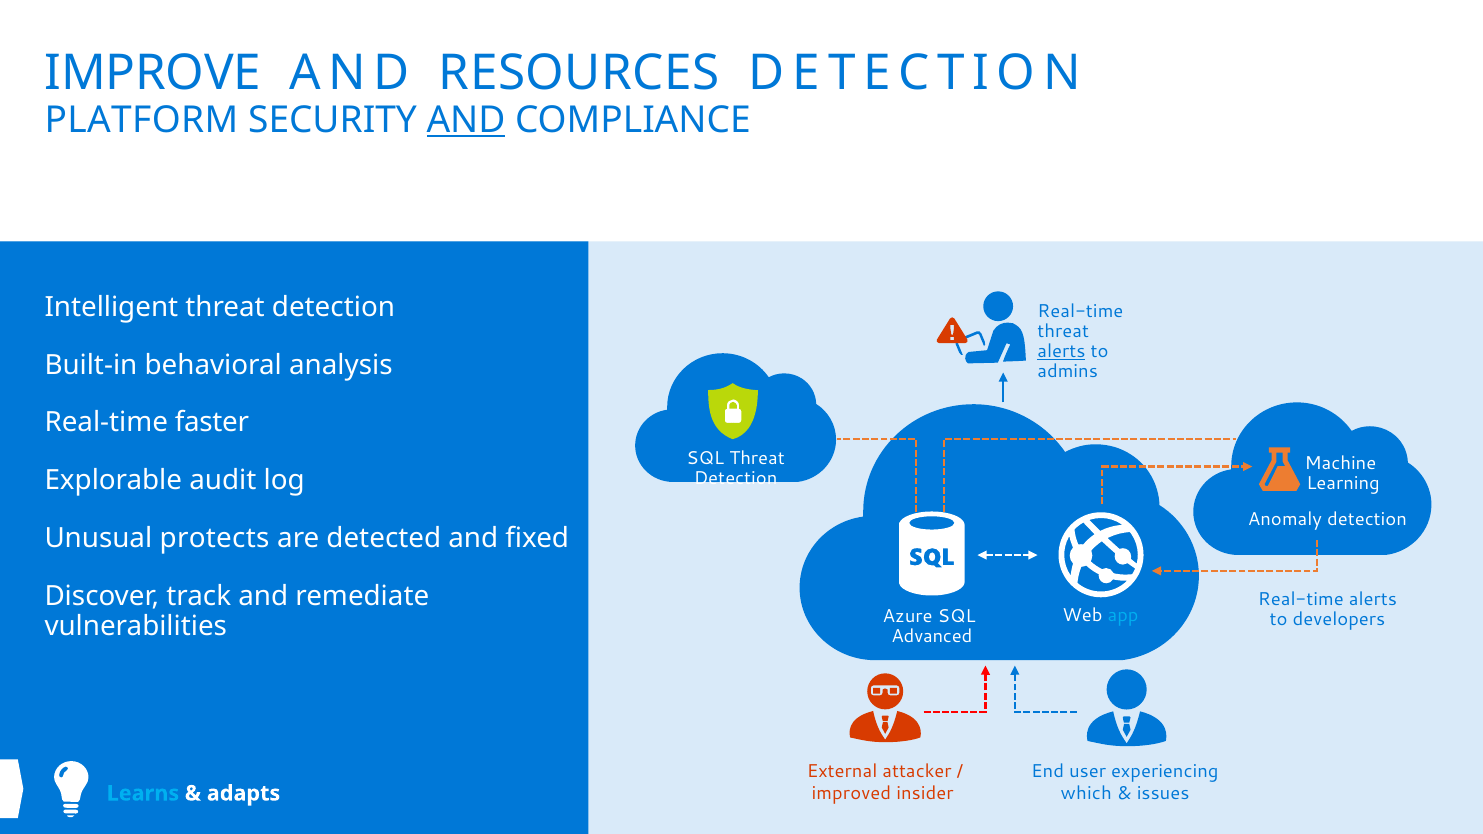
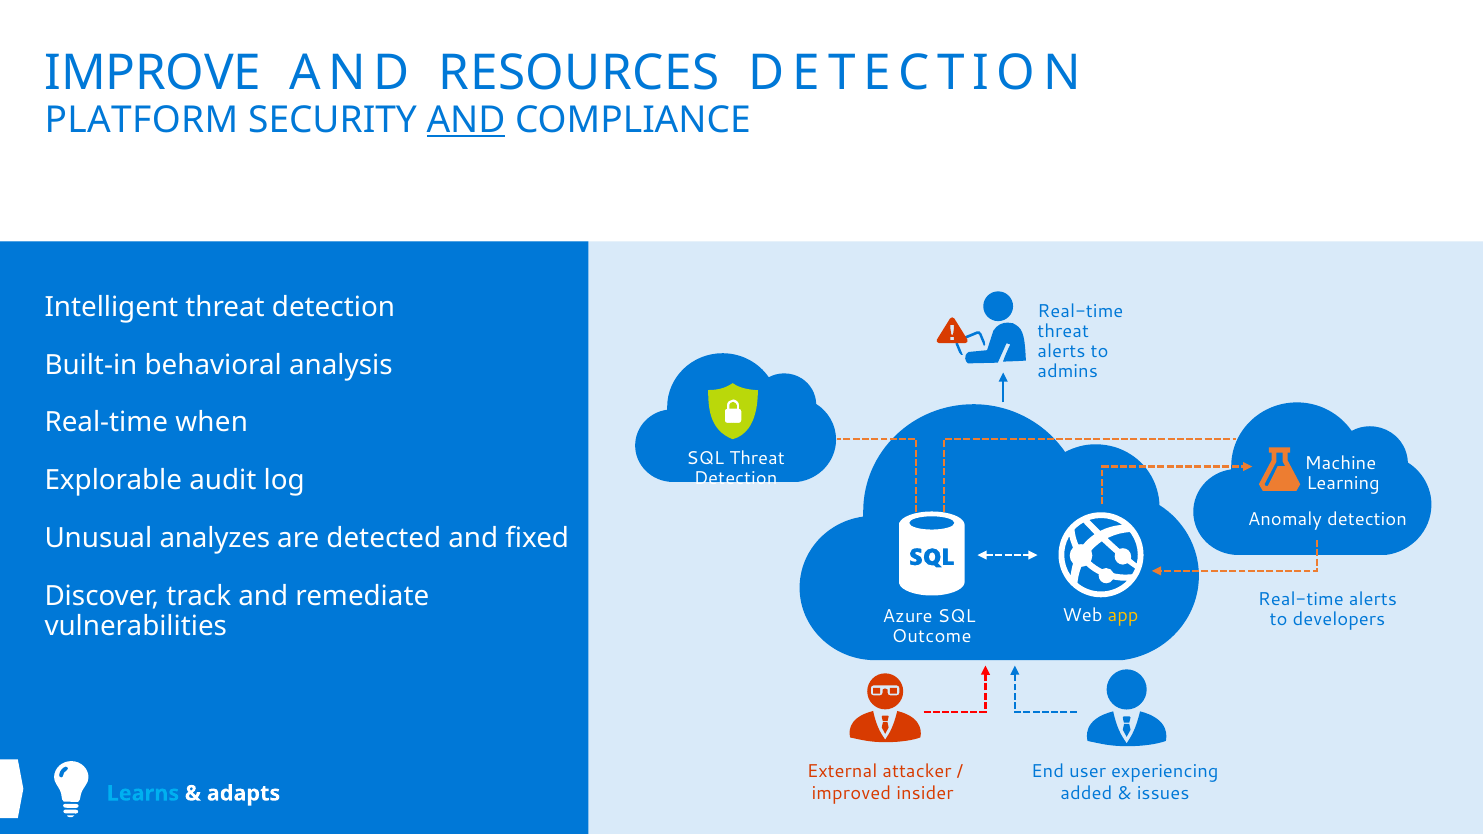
alerts underline: present -> none (1061, 352)
faster: faster -> when (212, 423)
protects: protects -> analyzes (215, 539)
app colour: light blue -> yellow (1123, 616)
Advanced: Advanced -> Outcome (932, 637)
which: which -> added (1086, 794)
